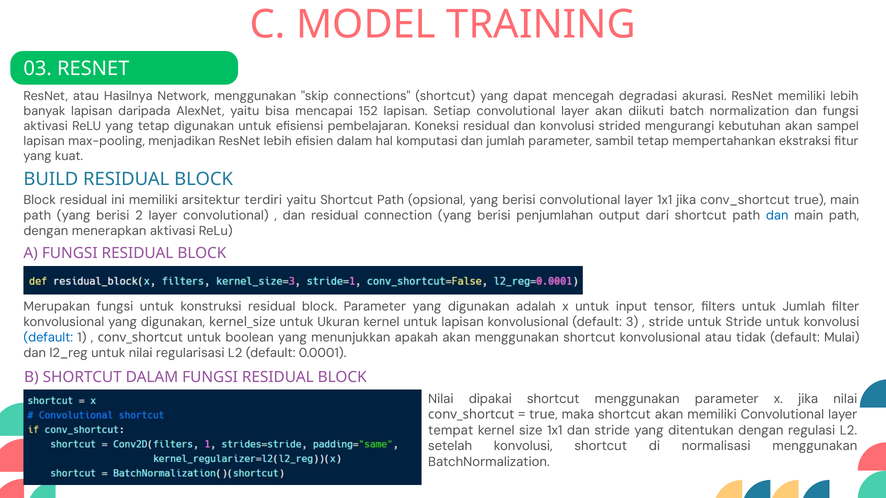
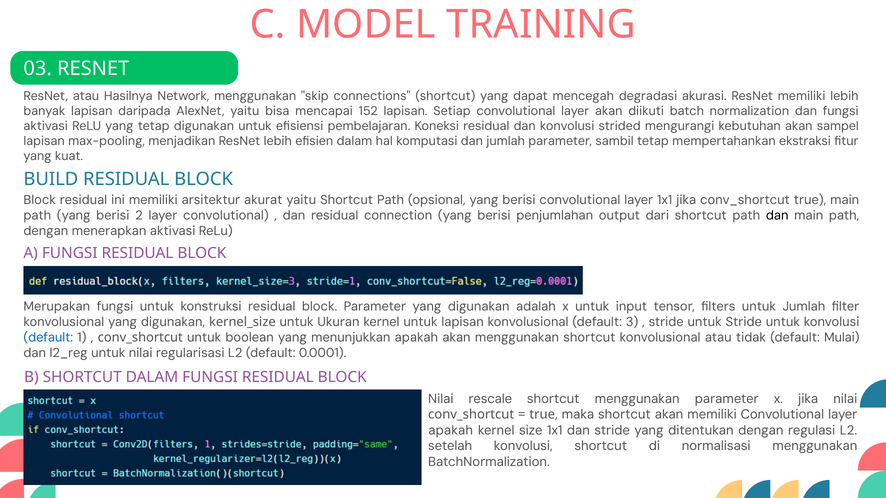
terdiri: terdiri -> akurat (263, 200)
dan colour: blue -> black (777, 215)
dipakai: dipakai -> rescale (490, 399)
tempat: tempat -> apakah (451, 431)
